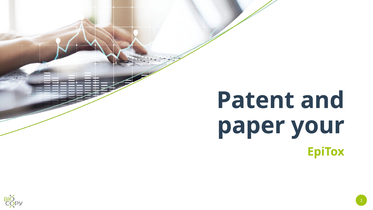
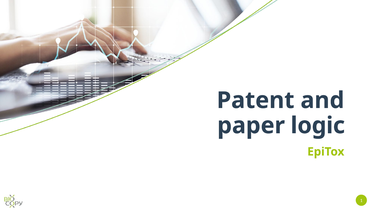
your: your -> logic (318, 125)
